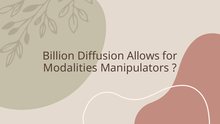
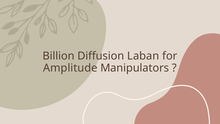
Allows: Allows -> Laban (143, 56)
Modalities: Modalities -> Amplitude (70, 68)
